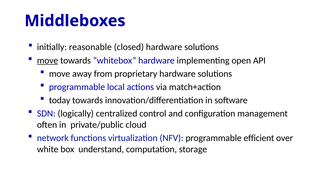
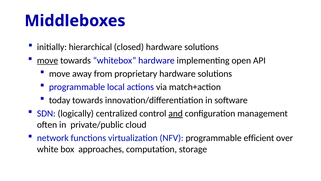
reasonable: reasonable -> hierarchical (90, 47)
and underline: none -> present (176, 113)
understand: understand -> approaches (101, 149)
